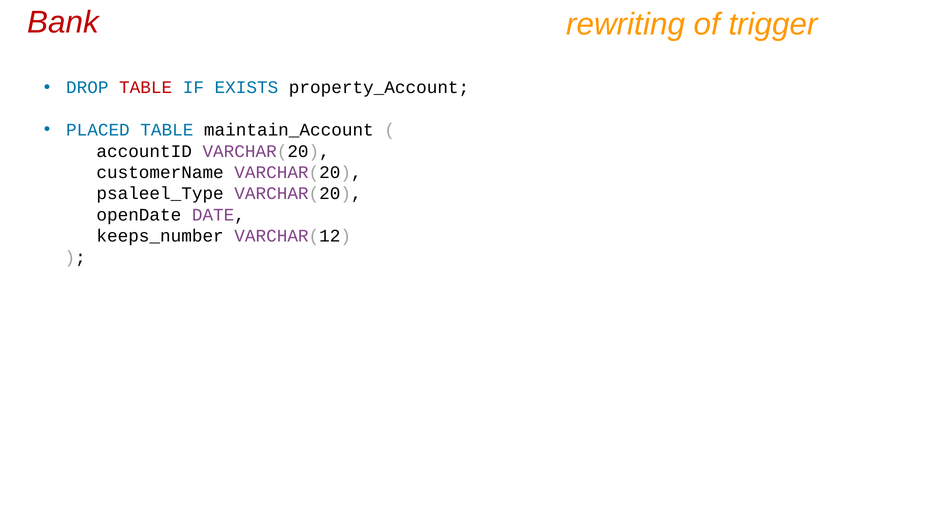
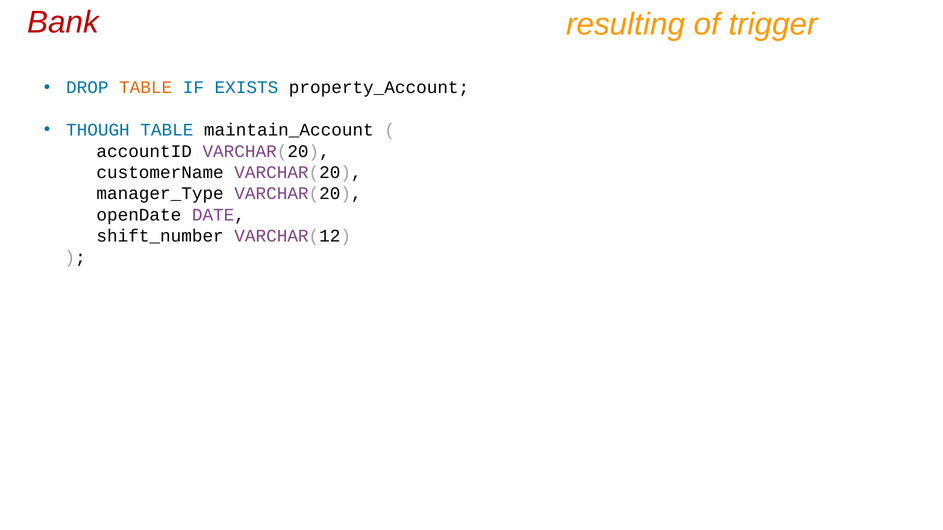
rewriting: rewriting -> resulting (626, 25)
TABLE colour: red -> orange (146, 88)
PLACED: PLACED -> THOUGH (98, 130)
psaleel_Type: psaleel_Type -> manager_Type (160, 194)
keeps_number: keeps_number -> shift_number (160, 236)
